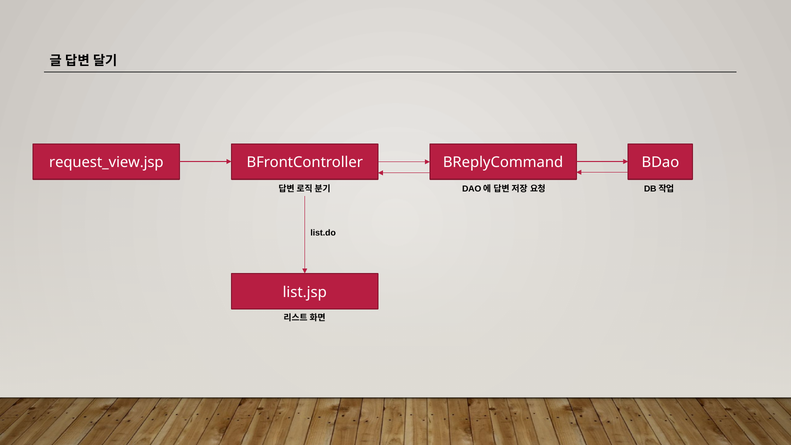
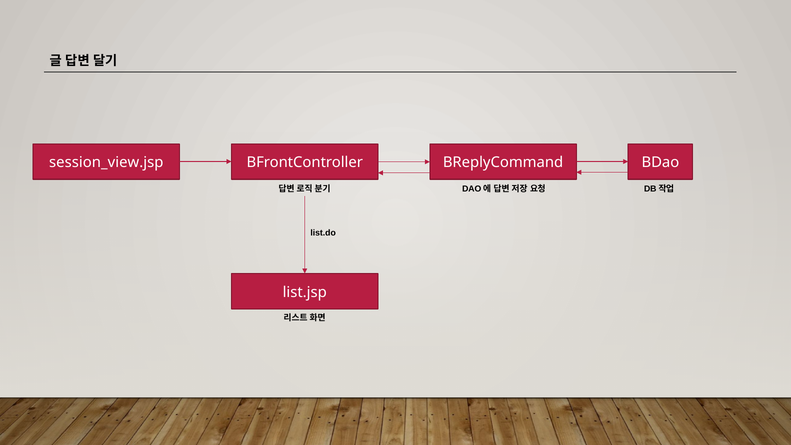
request_view.jsp: request_view.jsp -> session_view.jsp (106, 163)
